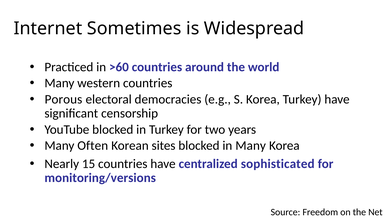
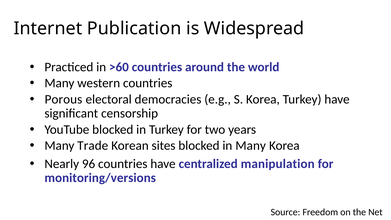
Sometimes: Sometimes -> Publication (134, 28)
Often: Often -> Trade (93, 146)
15: 15 -> 96 (89, 164)
sophisticated: sophisticated -> manipulation (278, 164)
